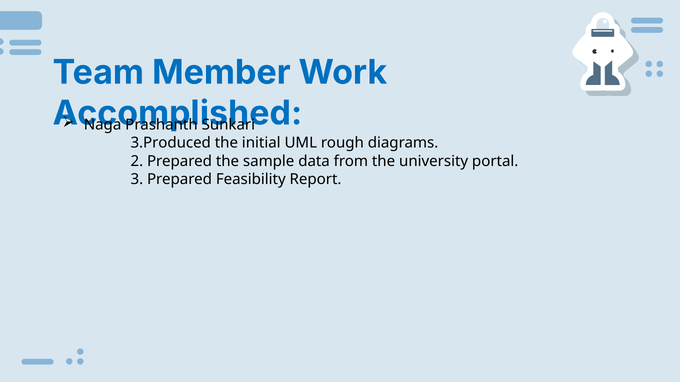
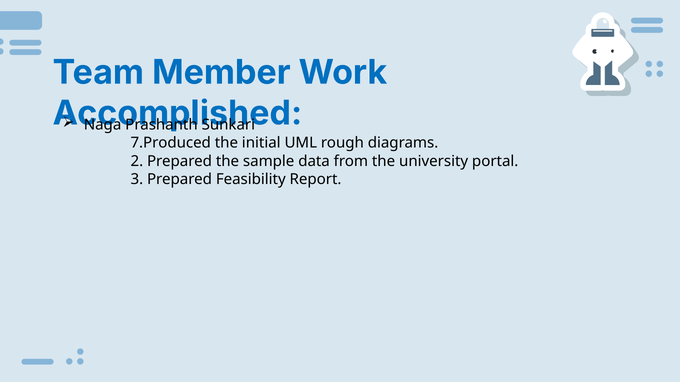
3.Produced: 3.Produced -> 7.Produced (171, 143)
